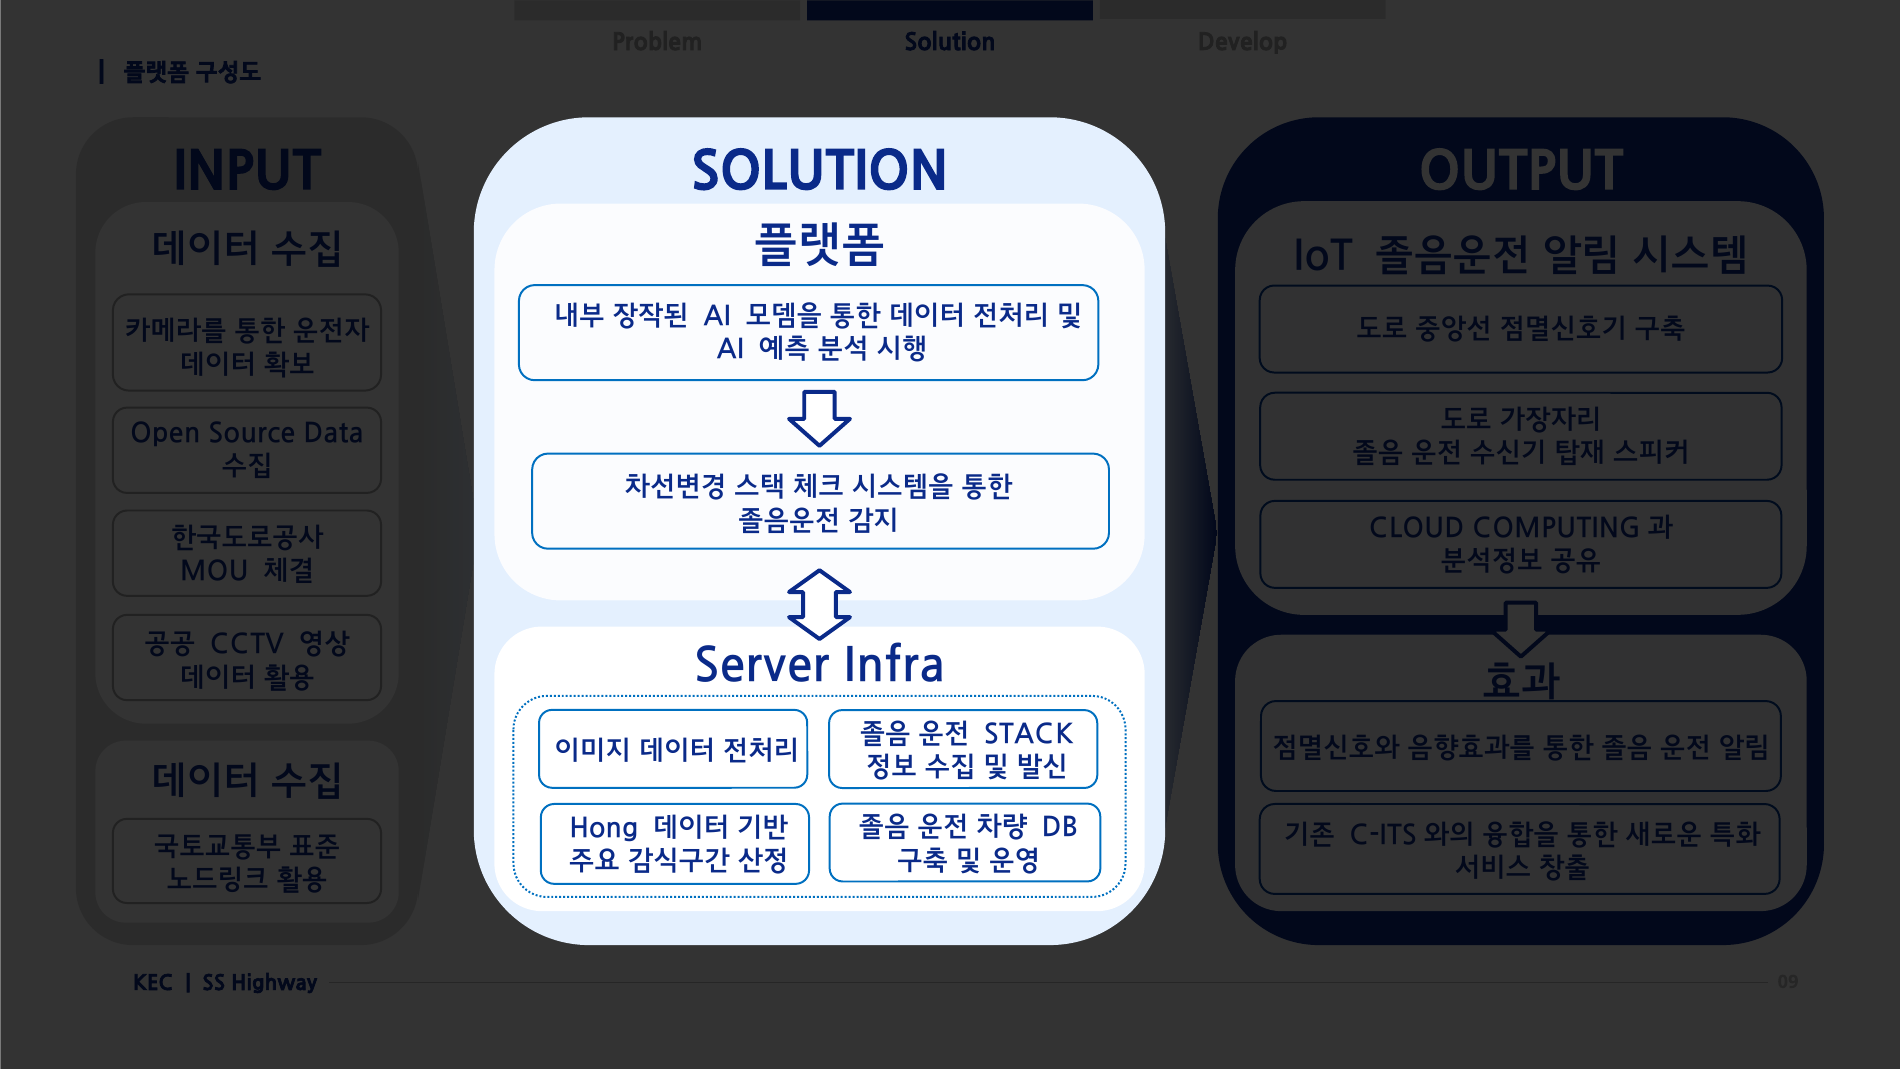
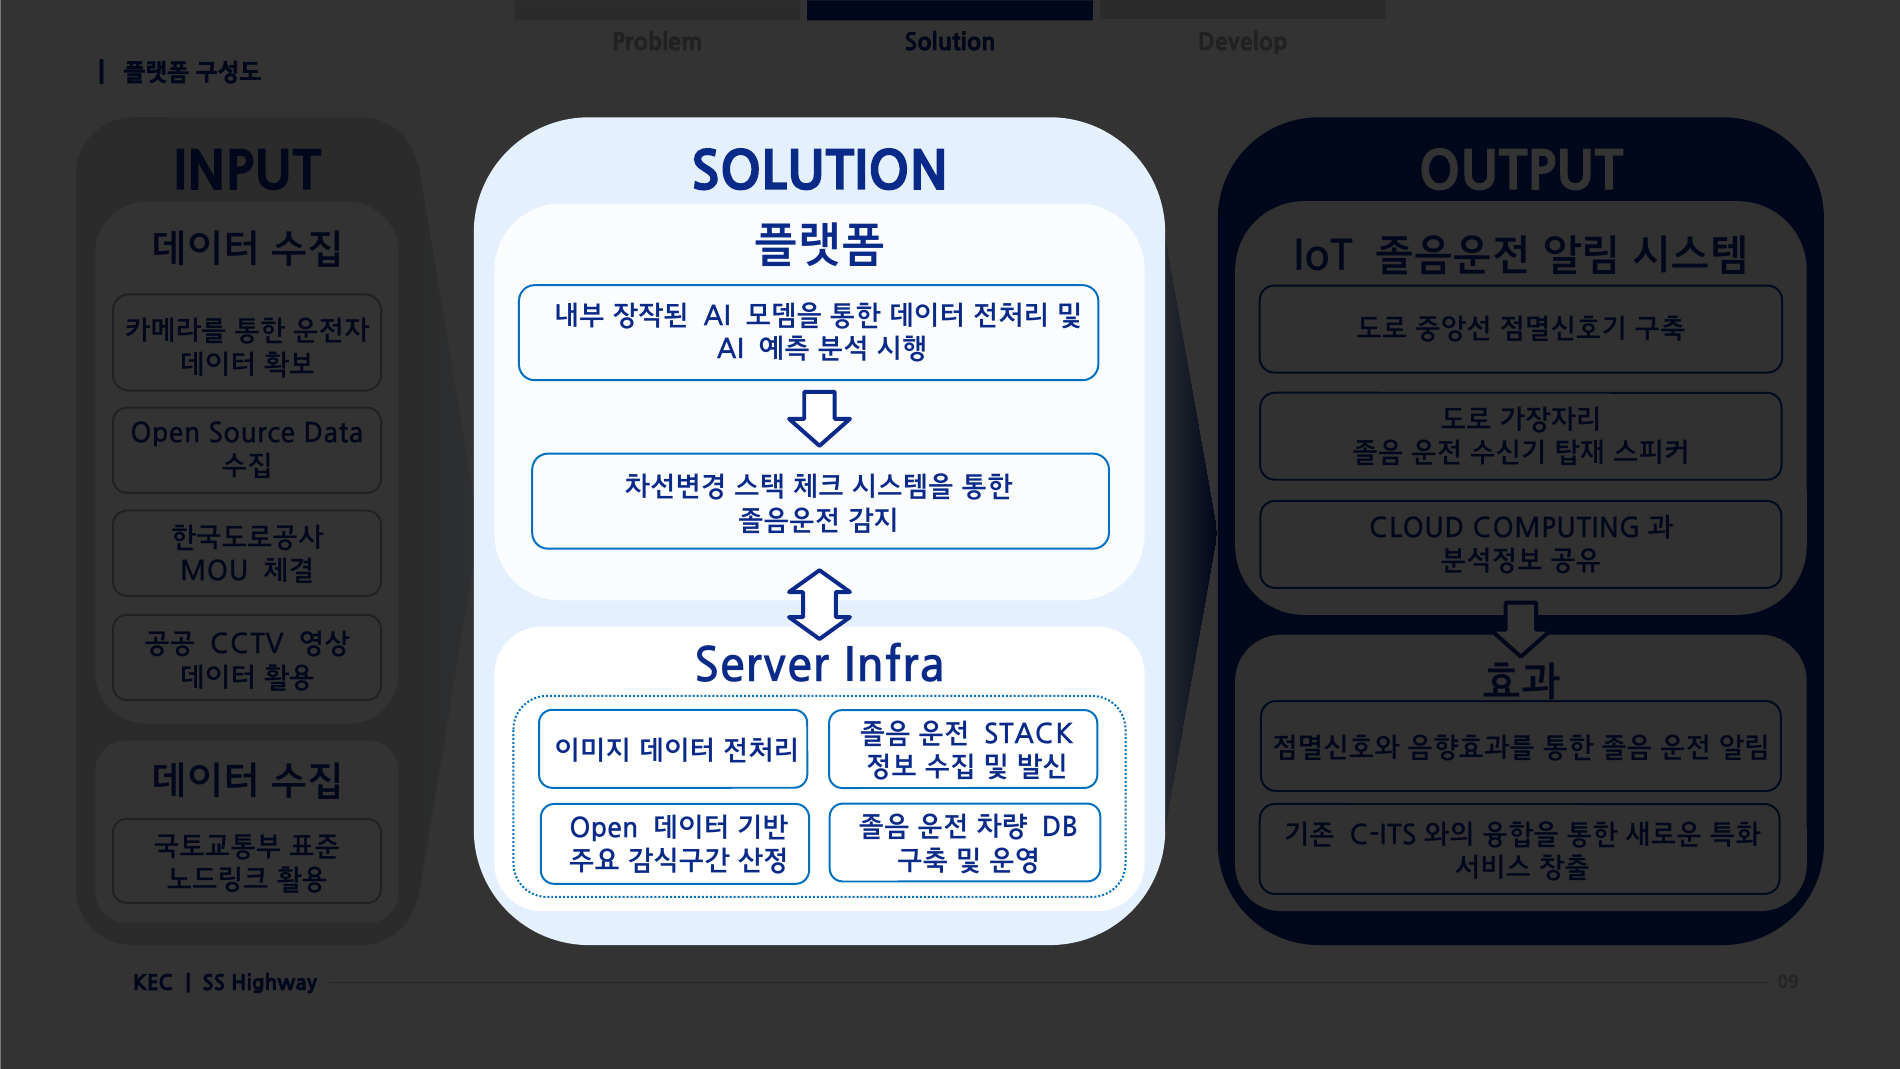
Hong: Hong -> Open (604, 827)
